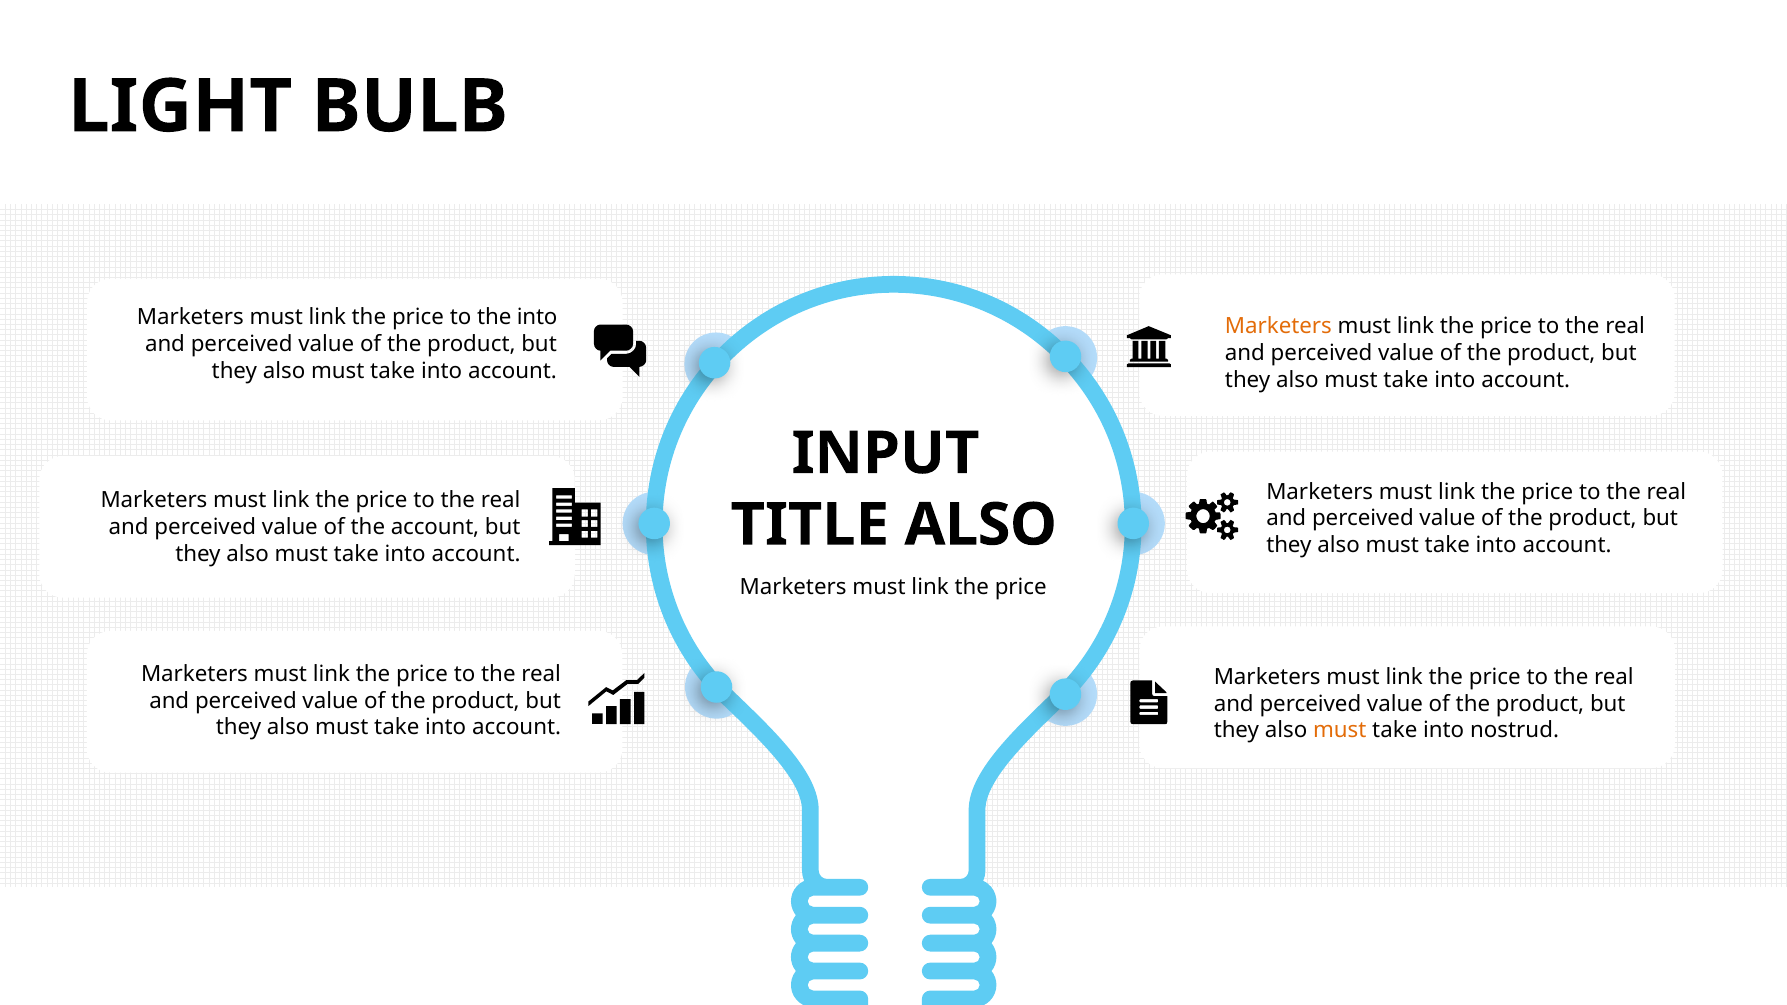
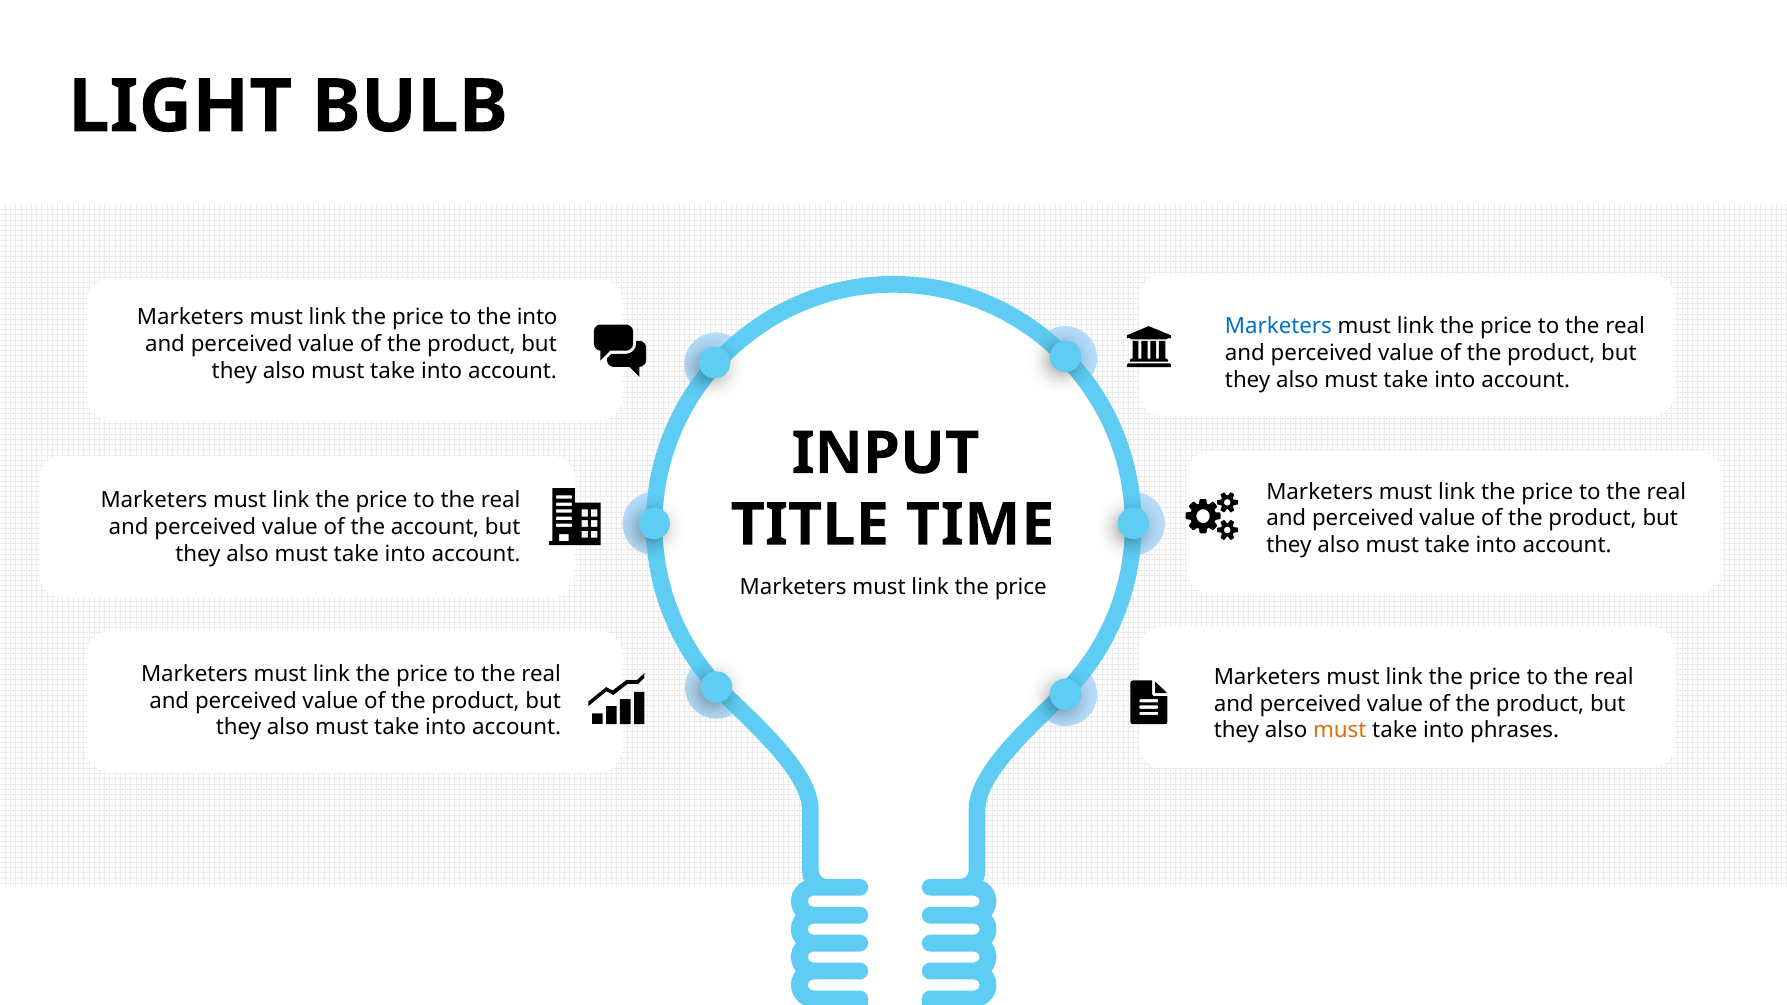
Marketers colour: orange -> blue (1278, 327)
TITLE ALSO: ALSO -> TIME (980, 525)
nostrud: nostrud -> phrases (1515, 731)
